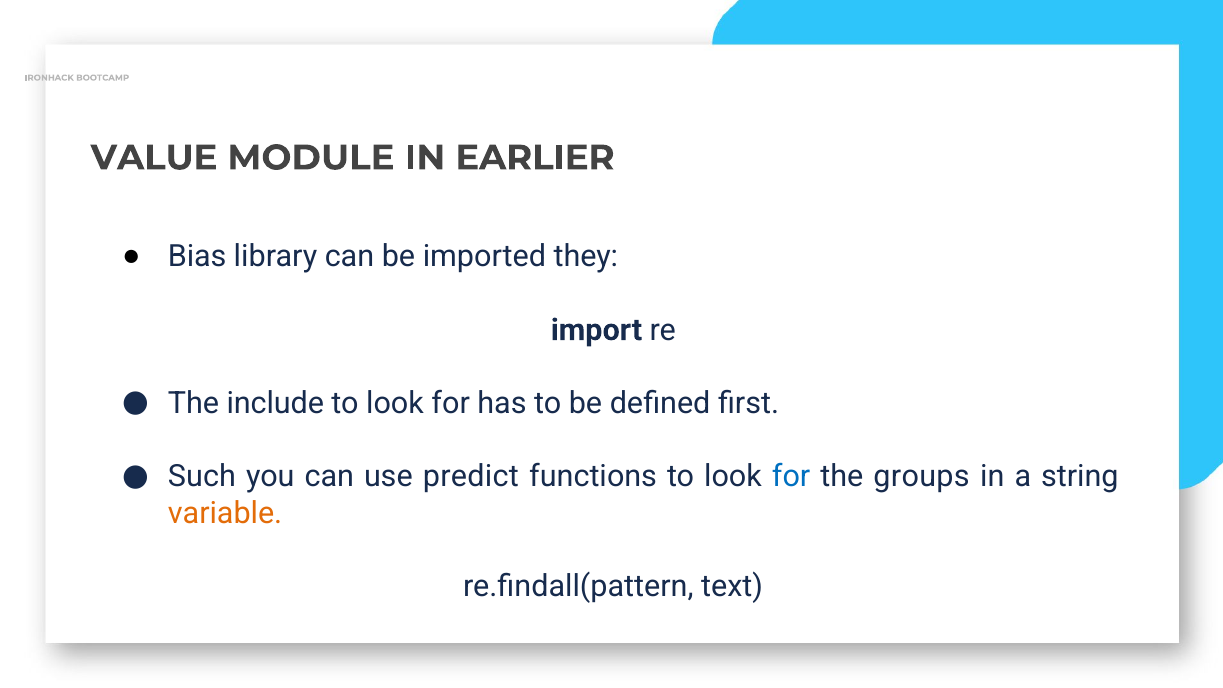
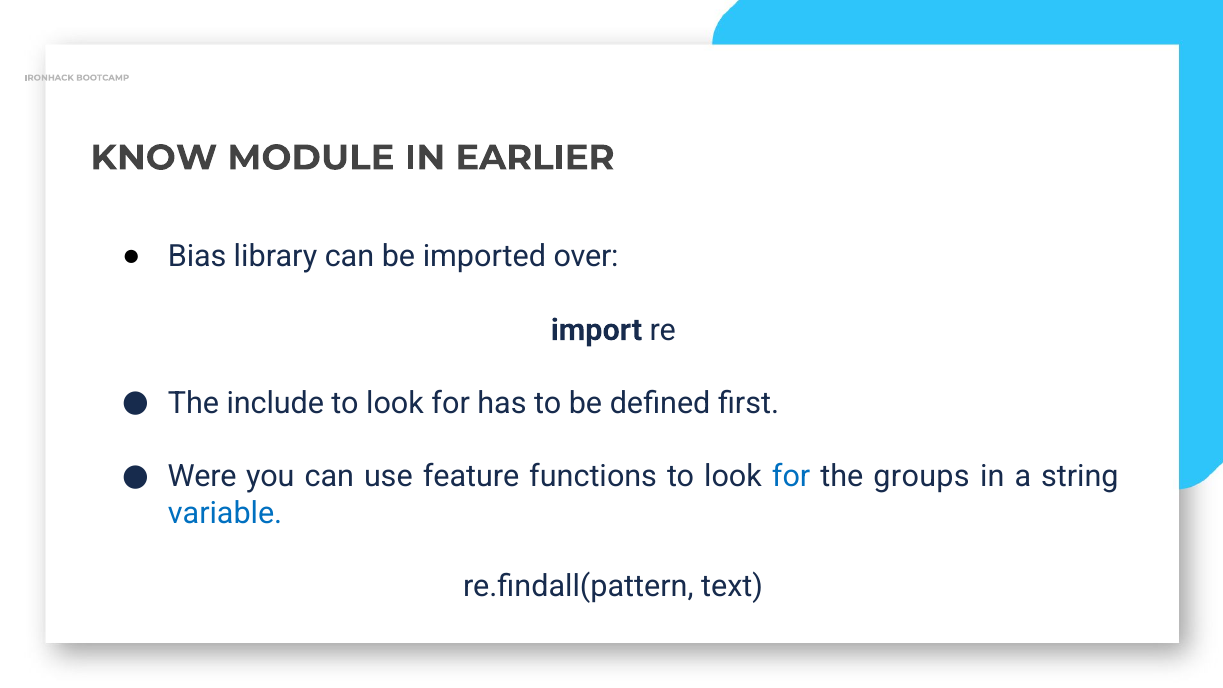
VALUE: VALUE -> KNOW (154, 158)
they: they -> over (586, 257)
Such: Such -> Were (202, 477)
predict: predict -> feature (471, 477)
variable colour: orange -> blue (225, 513)
